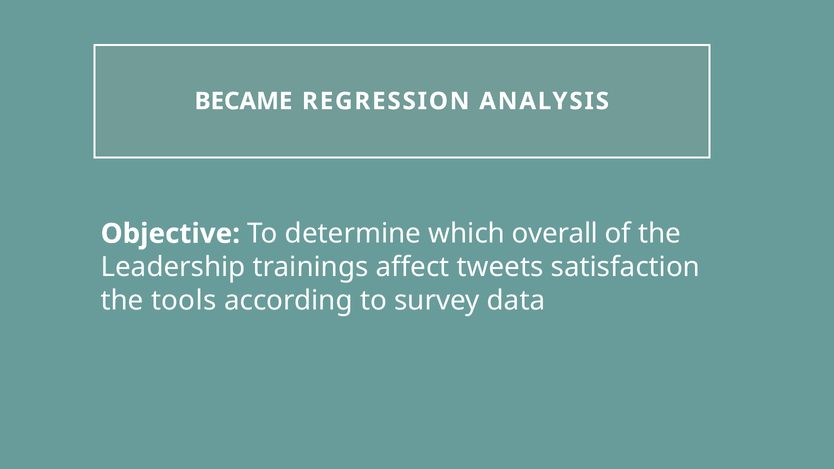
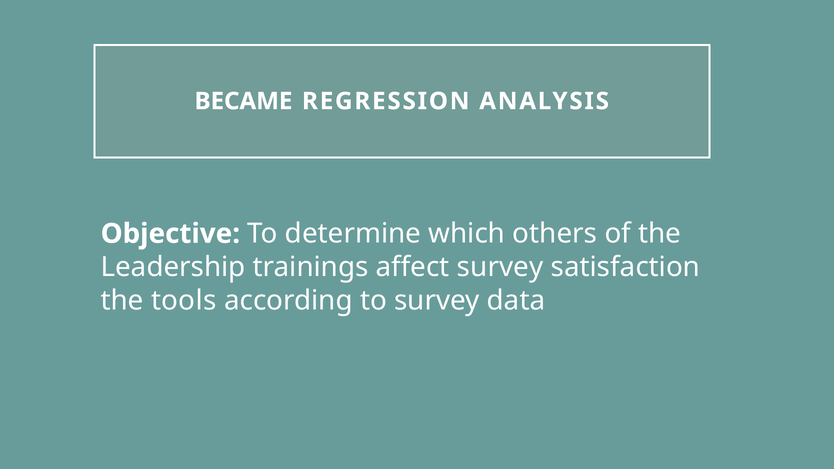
overall: overall -> others (555, 234)
affect tweets: tweets -> survey (500, 267)
